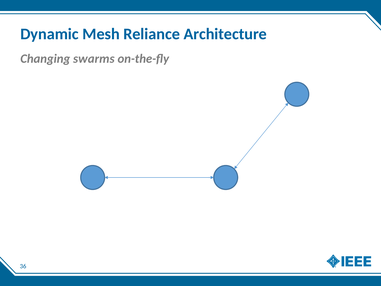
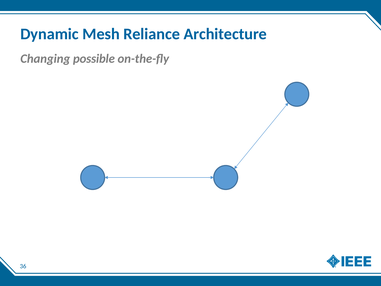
swarms: swarms -> possible (94, 59)
